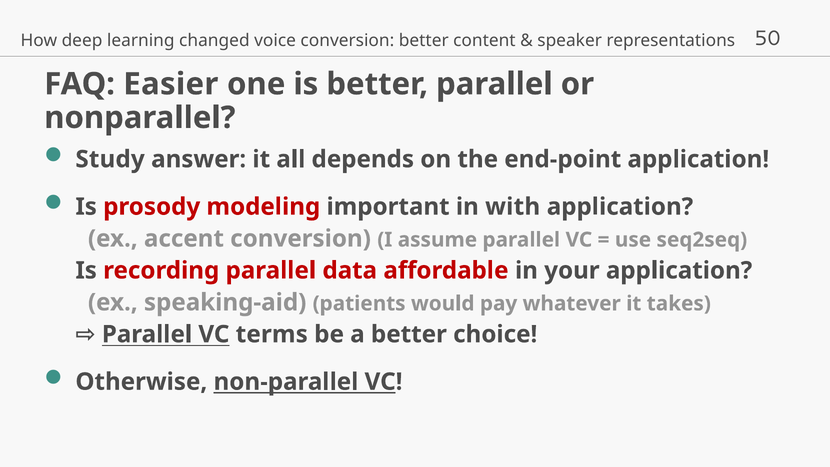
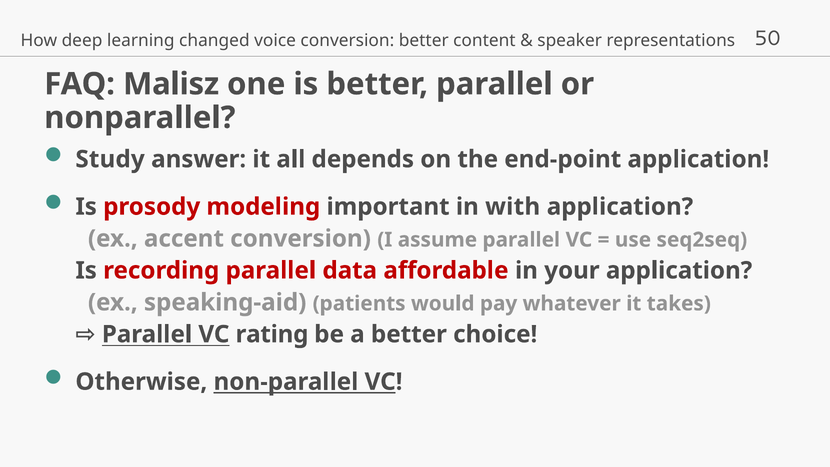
Easier: Easier -> Malisz (171, 84)
terms: terms -> rating (272, 334)
